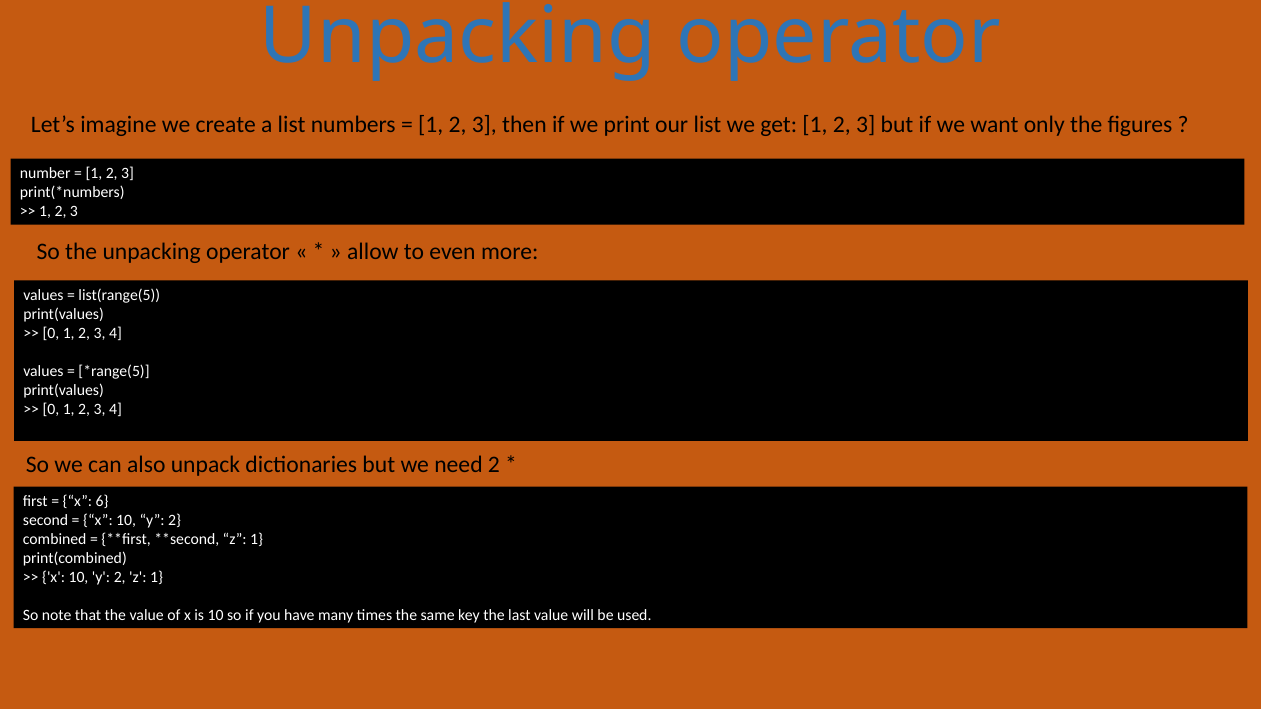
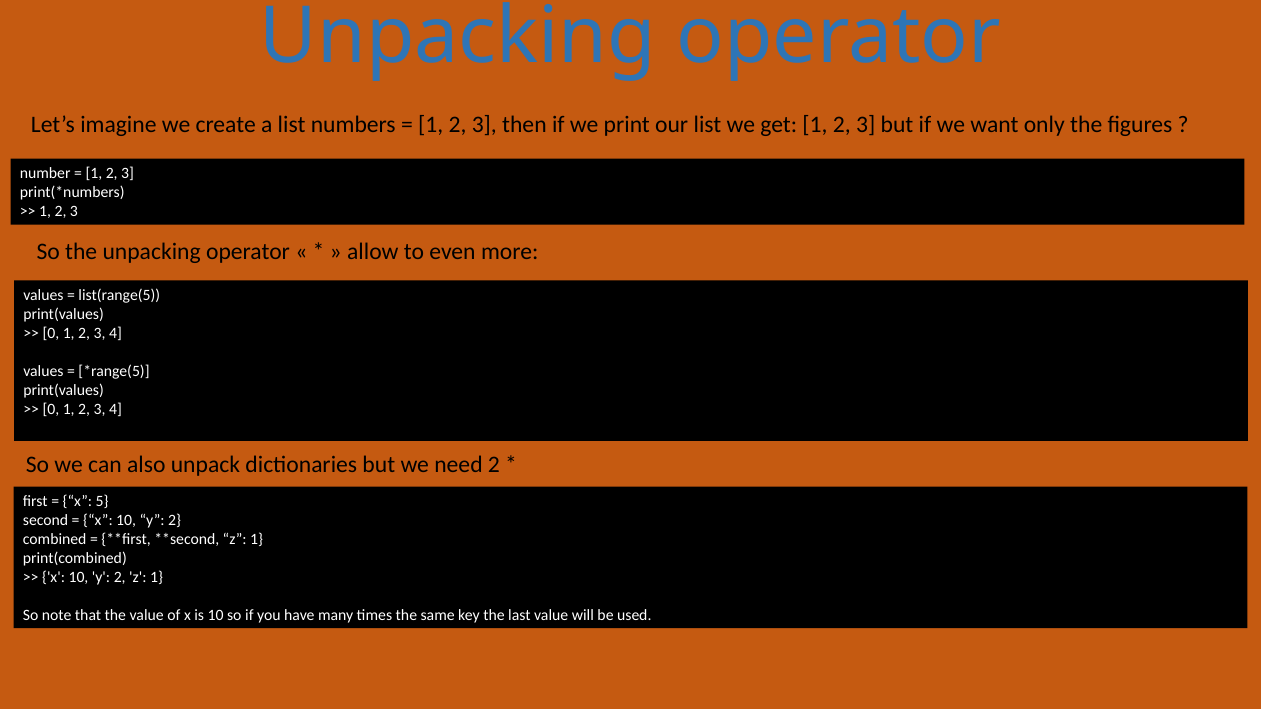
6: 6 -> 5 (102, 502)
